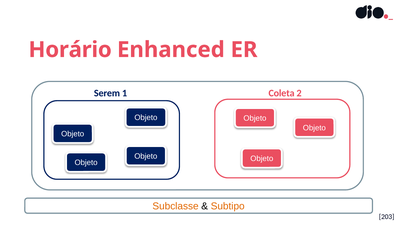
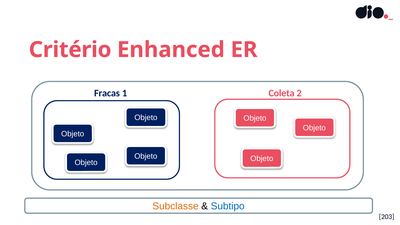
Horário: Horário -> Critério (70, 50)
Serem: Serem -> Fracas (107, 93)
Subtipo colour: orange -> blue (228, 206)
